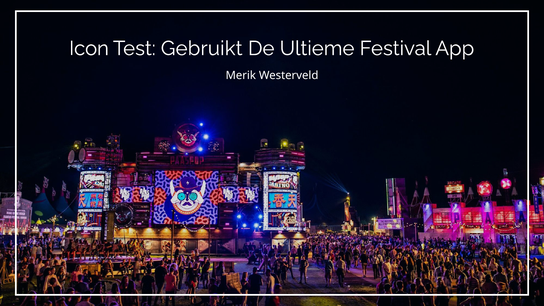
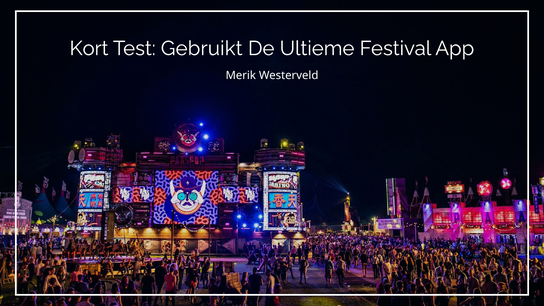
Icon: Icon -> Kort (89, 48)
